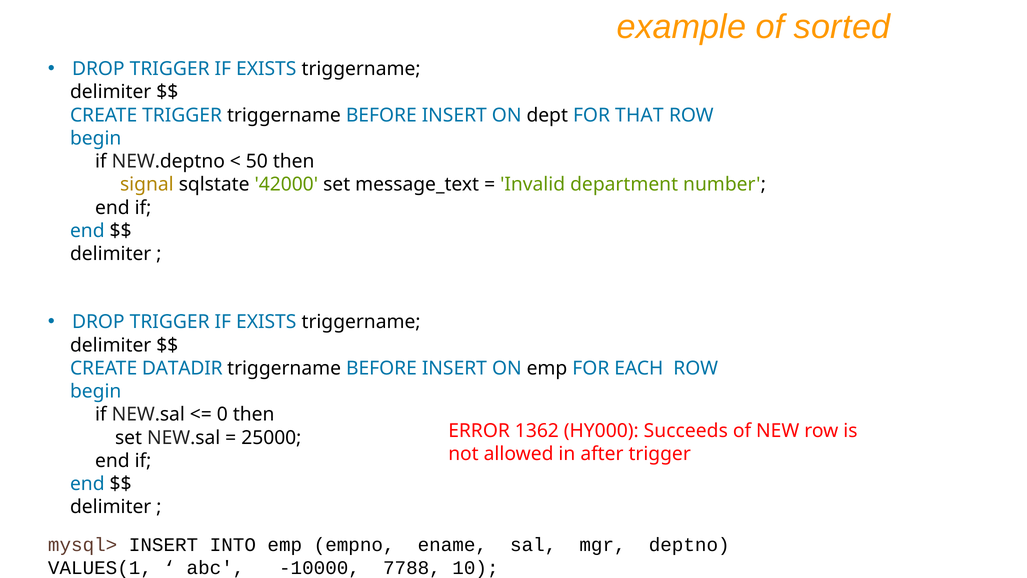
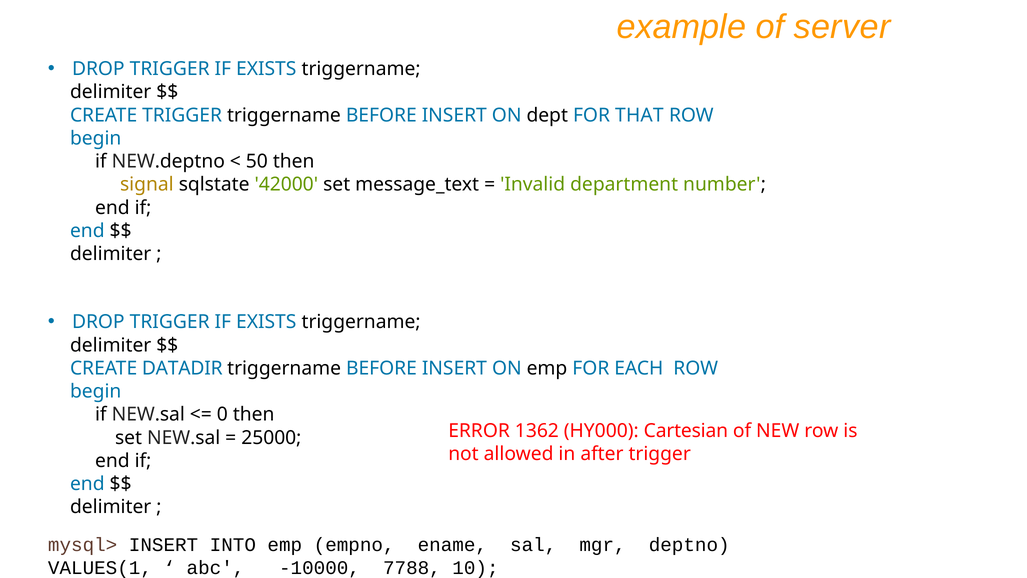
sorted: sorted -> server (842, 27)
Succeeds: Succeeds -> Cartesian (686, 431)
